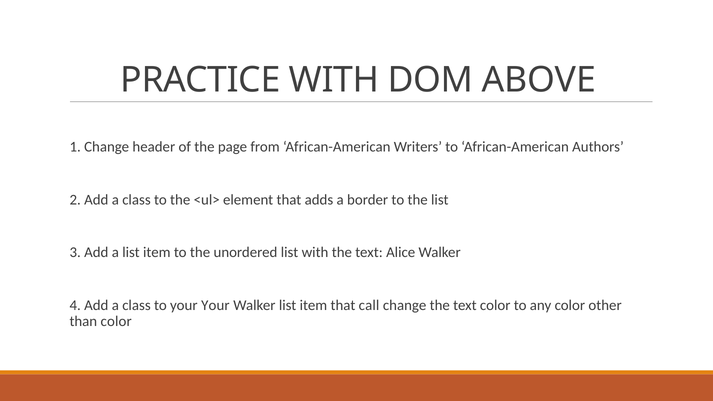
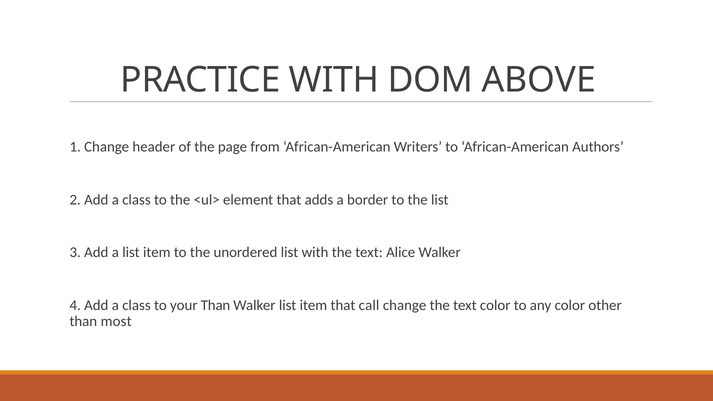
your Your: Your -> Than (216, 305)
than color: color -> most (116, 321)
